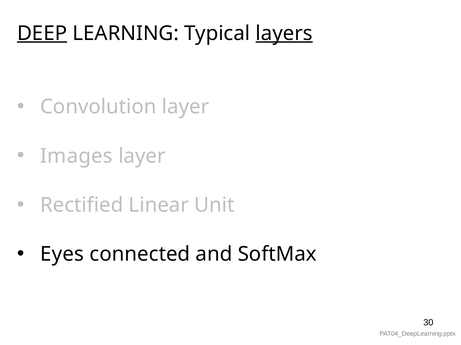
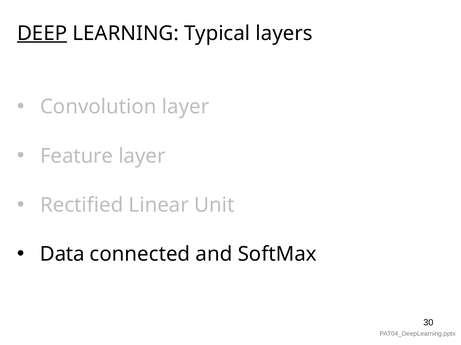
layers underline: present -> none (284, 33)
Images: Images -> Feature (77, 156)
Eyes: Eyes -> Data (62, 255)
